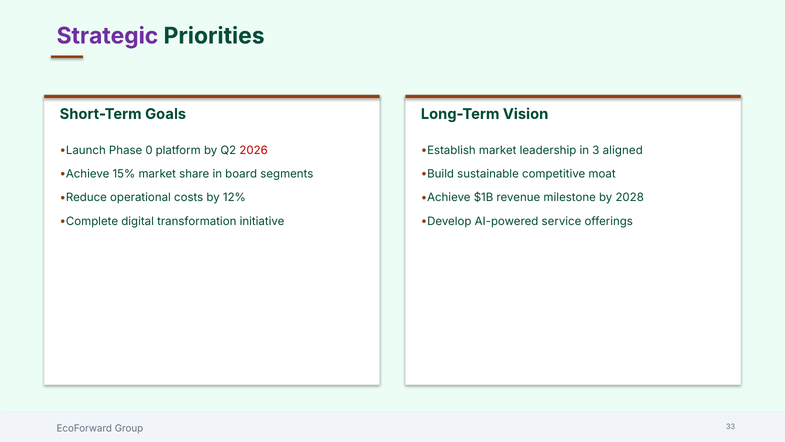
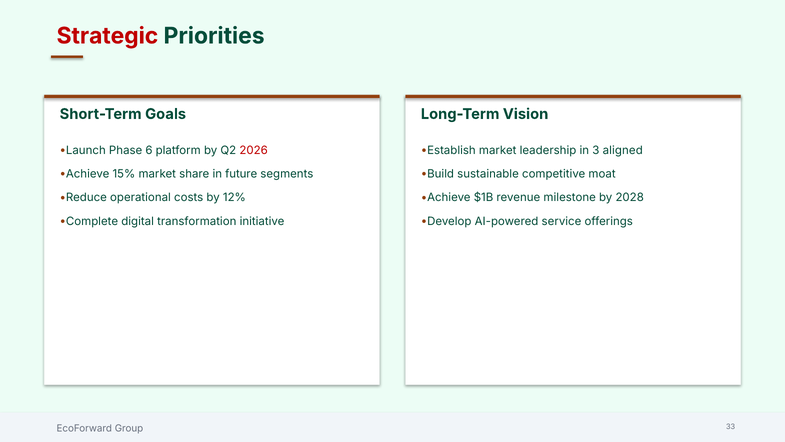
Strategic colour: purple -> red (107, 36)
0: 0 -> 6 (149, 150)
board: board -> future (241, 174)
